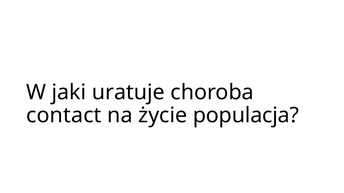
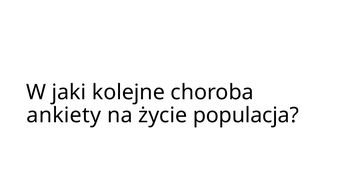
uratuje: uratuje -> kolejne (128, 92)
contact: contact -> ankiety (64, 116)
